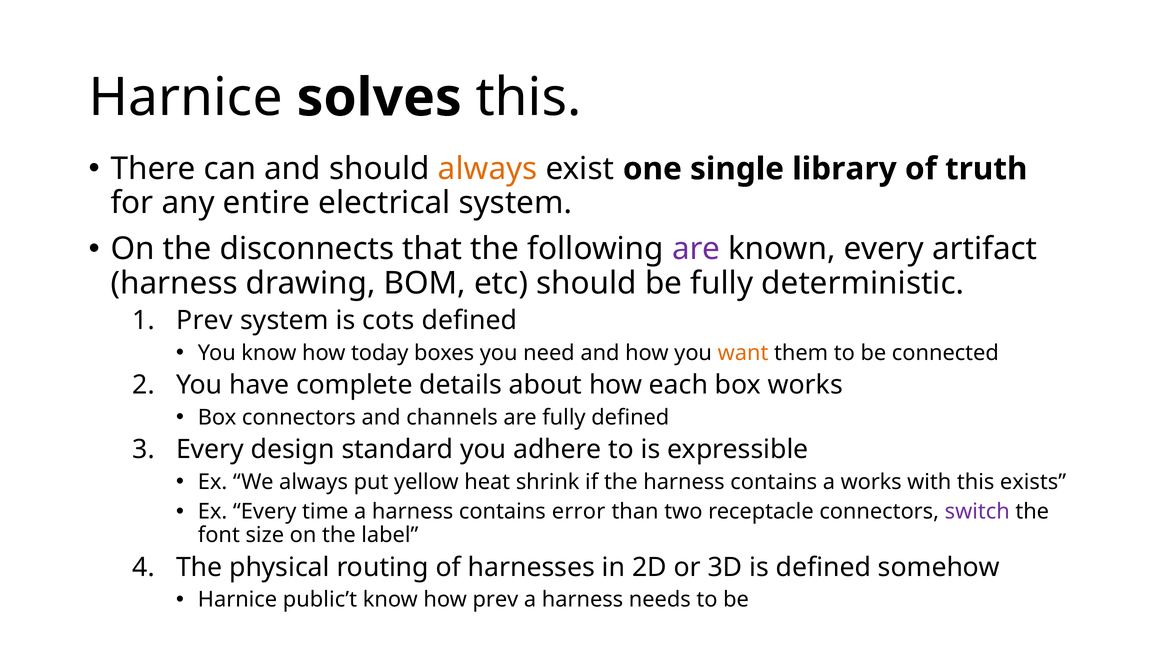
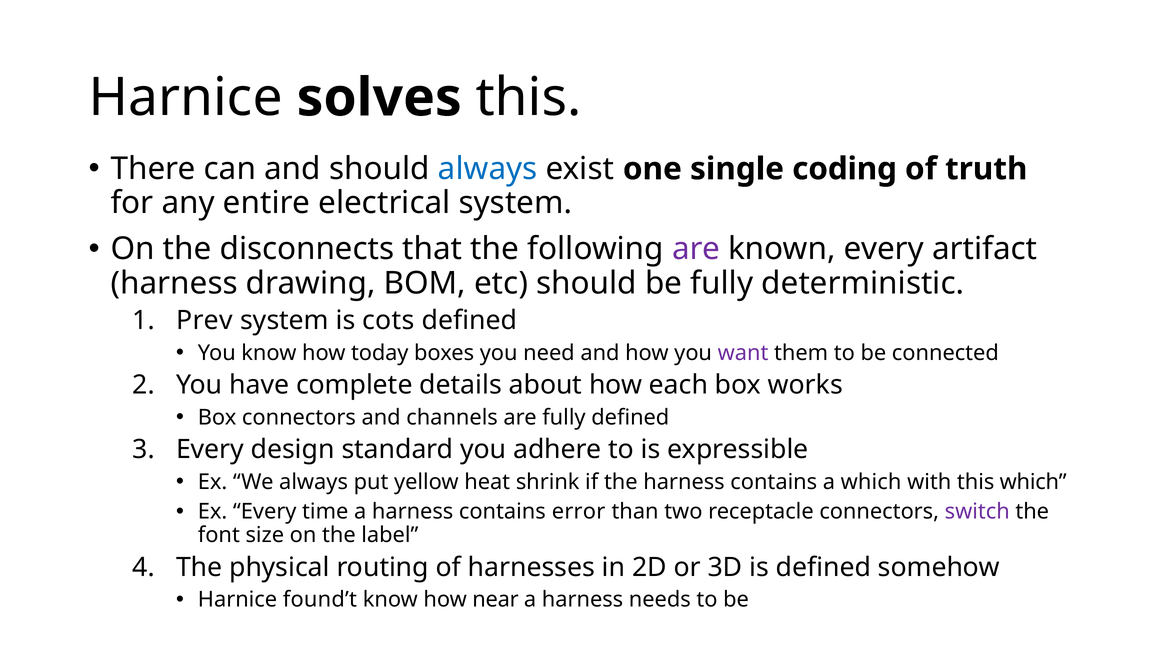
always colour: orange -> blue (488, 169)
library: library -> coding (845, 169)
want colour: orange -> purple (743, 353)
a works: works -> which (871, 482)
this exists: exists -> which (1033, 482)
public’t: public’t -> found’t (320, 599)
how prev: prev -> near (496, 599)
